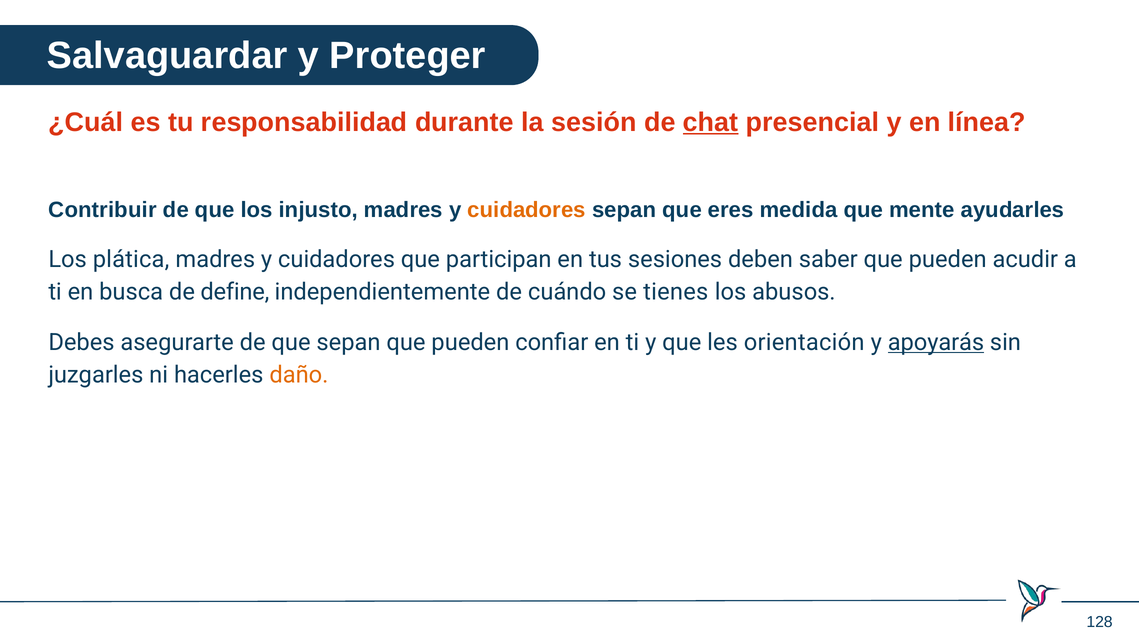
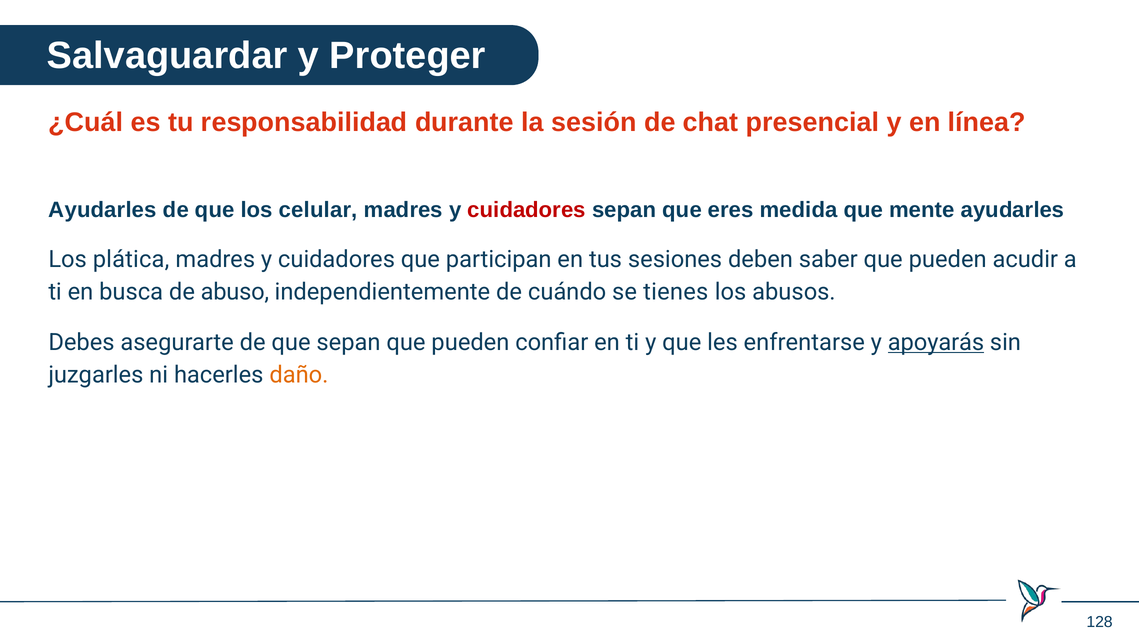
chat underline: present -> none (711, 122)
Contribuir: Contribuir -> Ayudarles (103, 210)
injusto: injusto -> celular (318, 210)
cuidadores colour: orange -> red (527, 210)
define: define -> abuso (235, 292)
orientación: orientación -> enfrentarse (804, 342)
